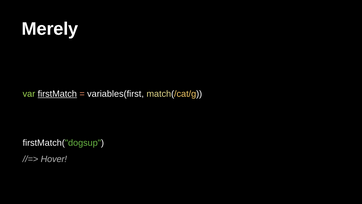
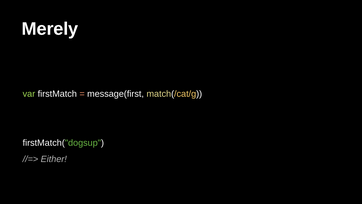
firstMatch underline: present -> none (57, 94)
variables(first: variables(first -> message(first (116, 94)
Hover: Hover -> Either (54, 159)
